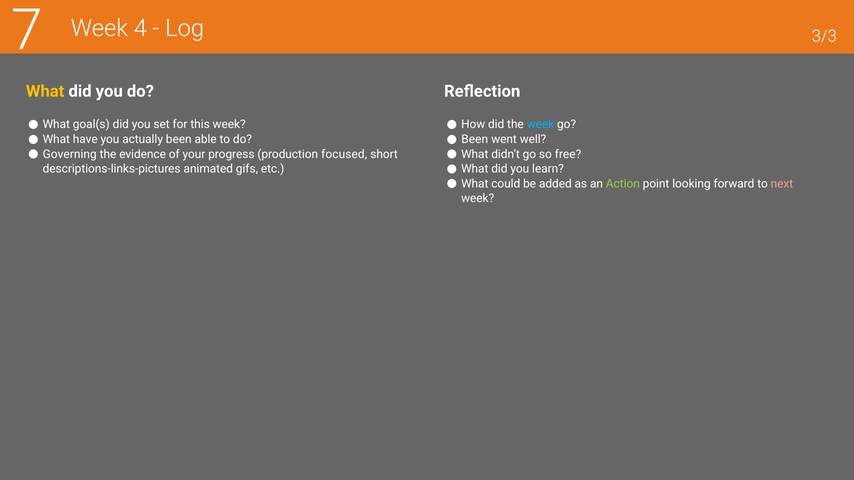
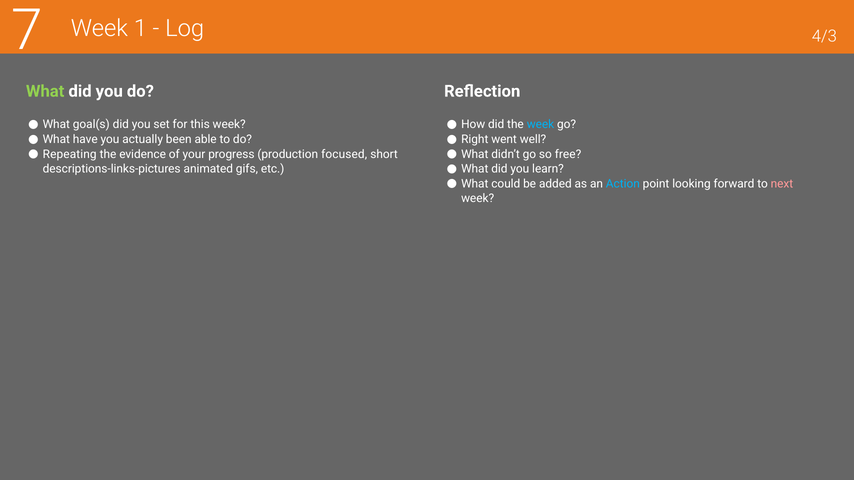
4: 4 -> 1 (140, 28)
3/3: 3/3 -> 4/3 (824, 36)
What colour: yellow -> light green (45, 91)
Been: Been -> Right (475, 139)
Governing: Governing -> Repeating (70, 154)
Action colour: light green -> light blue (623, 184)
